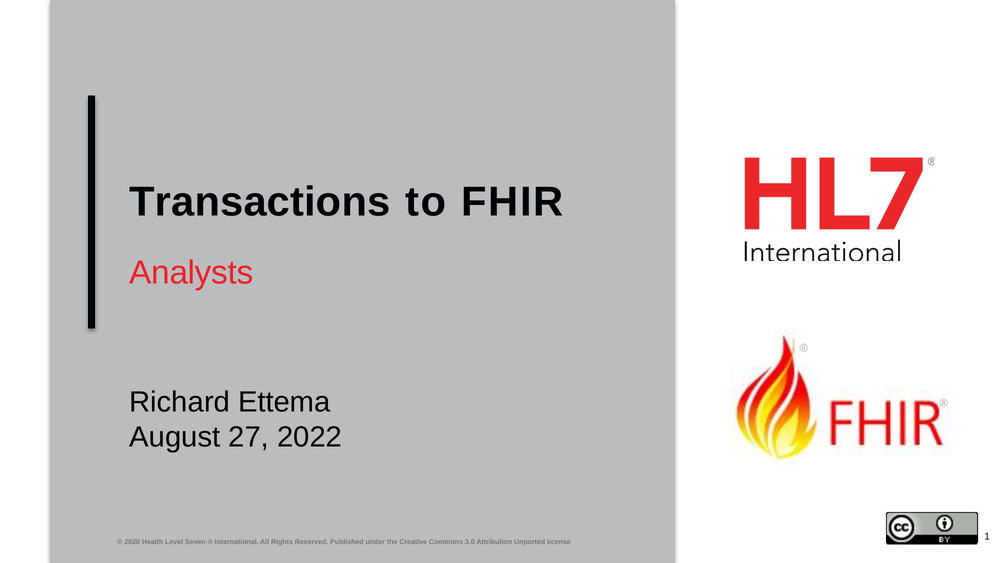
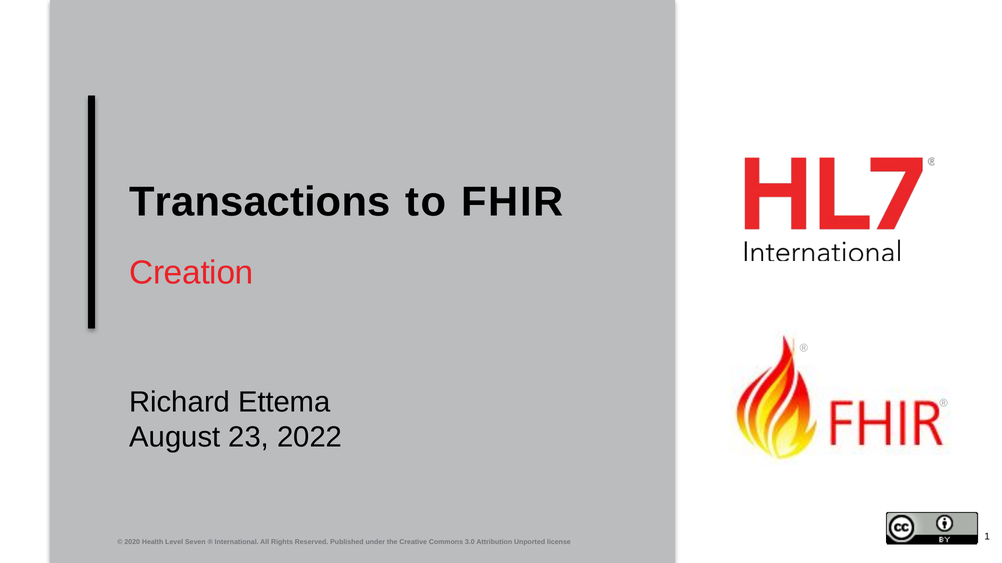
Analysts: Analysts -> Creation (191, 273)
27: 27 -> 23 (249, 438)
